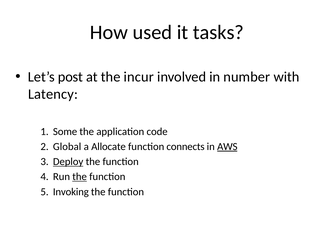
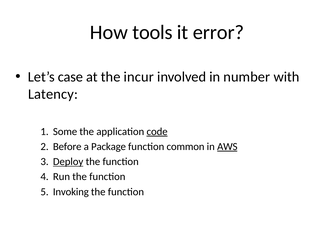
used: used -> tools (152, 32)
tasks: tasks -> error (218, 32)
post: post -> case (70, 77)
code underline: none -> present (157, 131)
Global: Global -> Before (67, 146)
Allocate: Allocate -> Package (109, 146)
connects: connects -> common (186, 146)
the underline: present -> none (80, 176)
